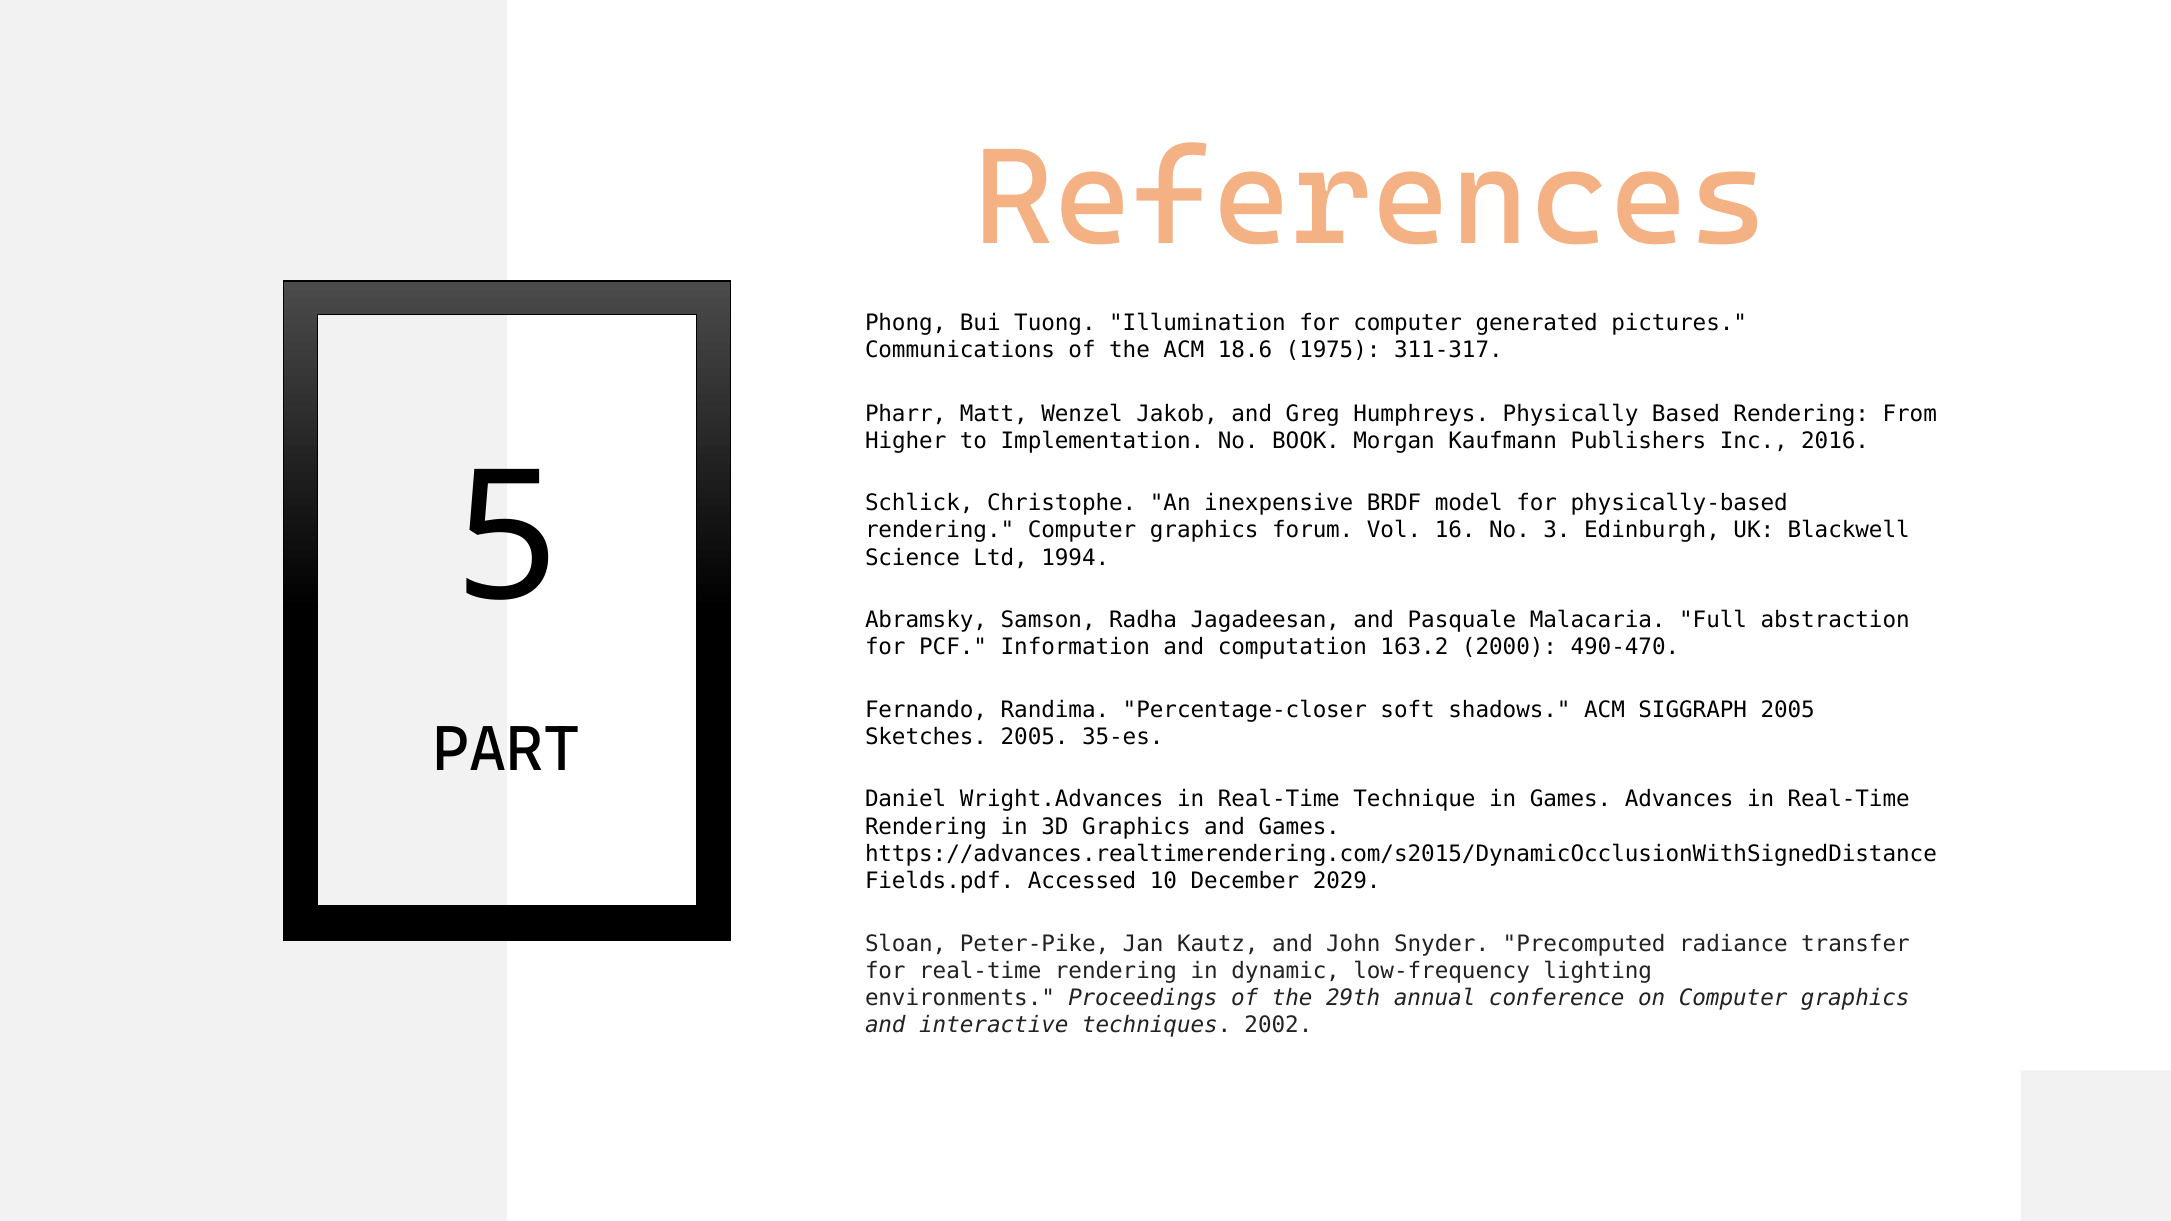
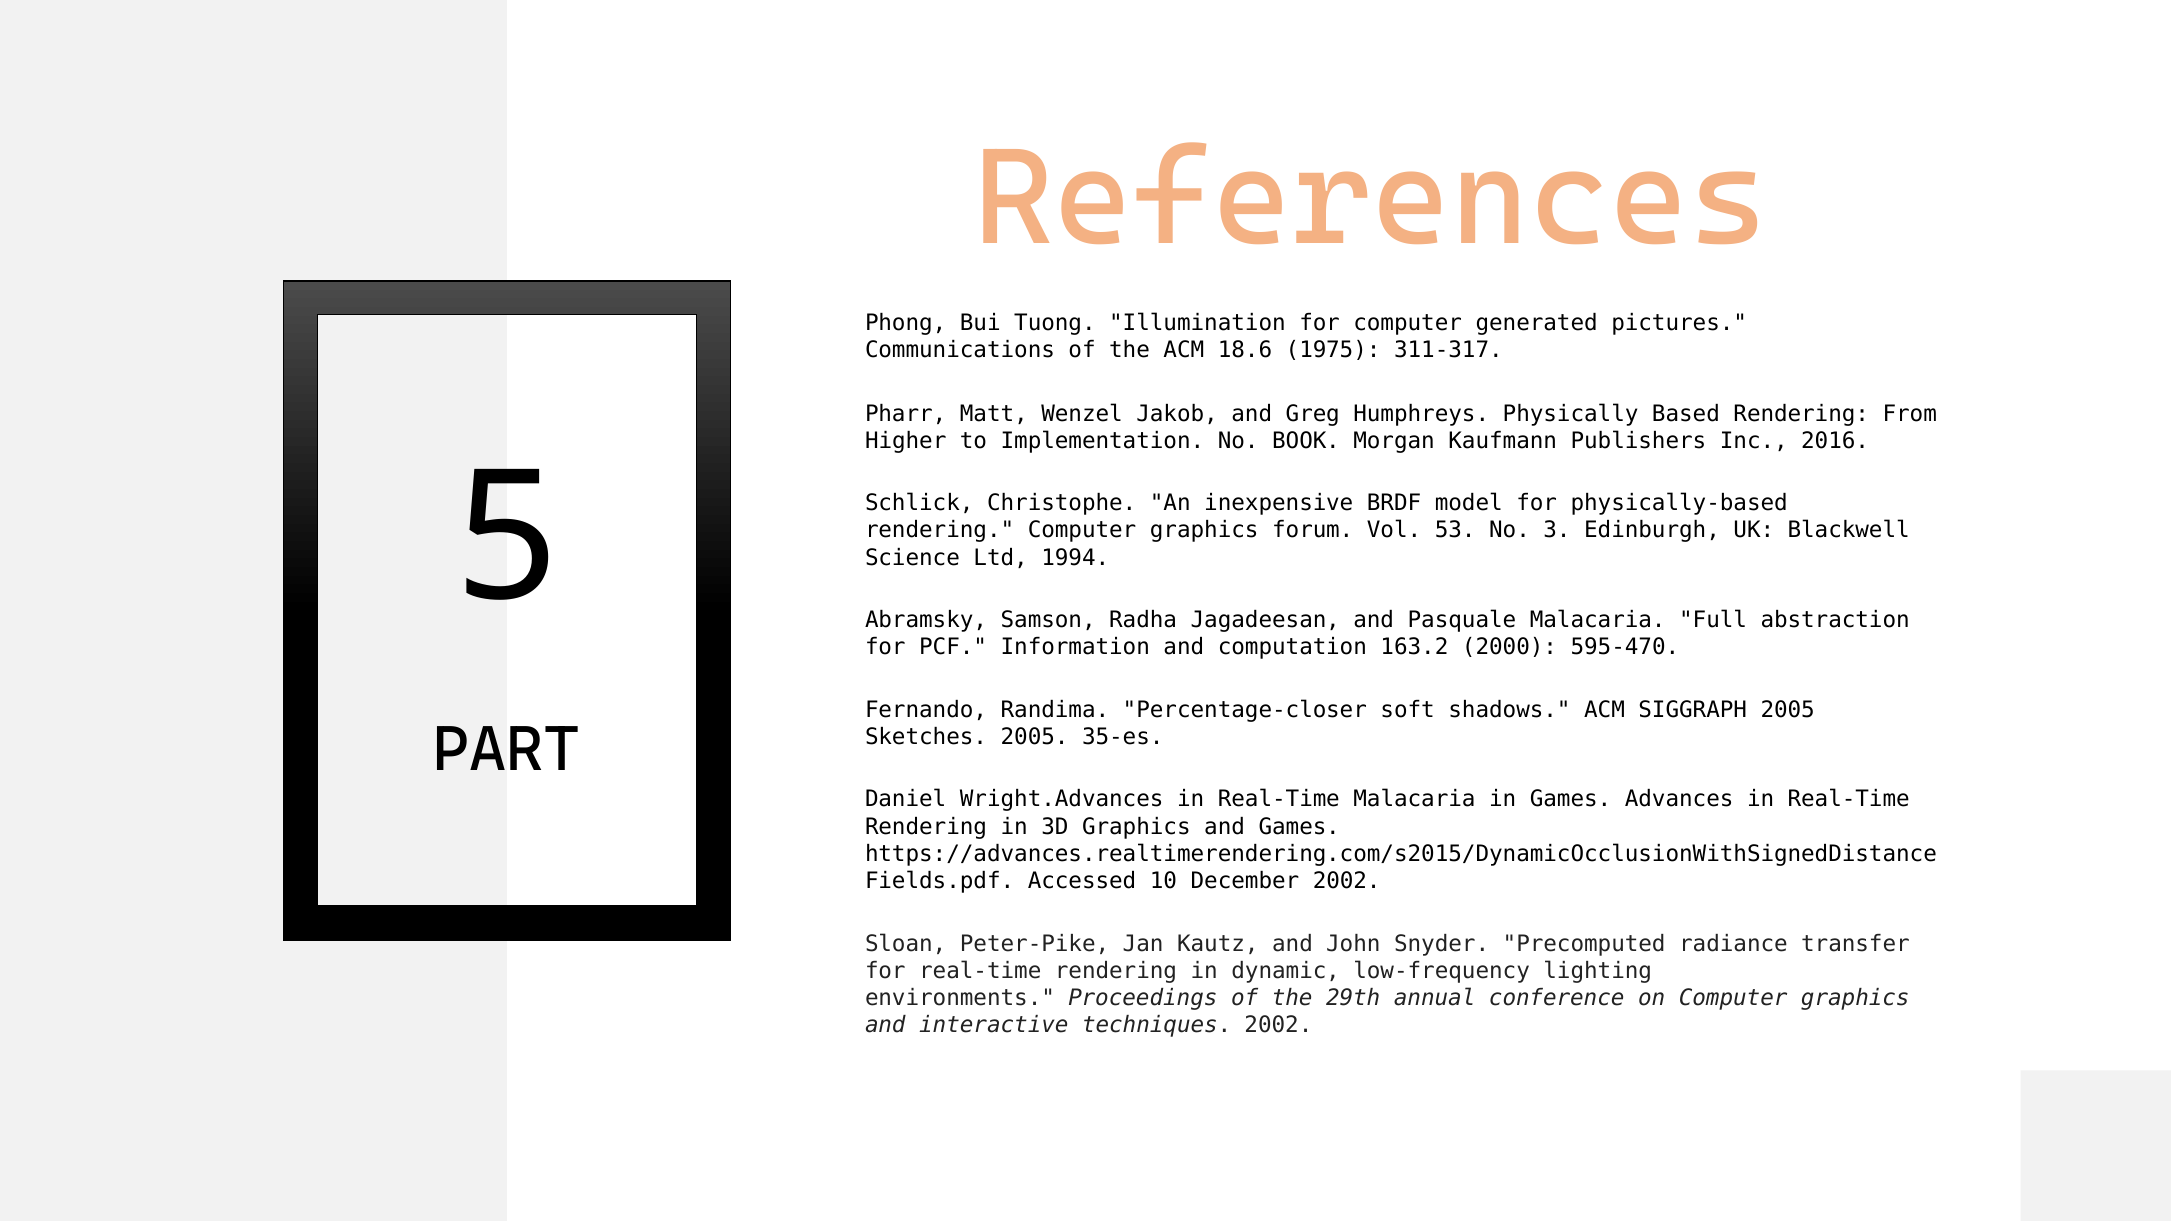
16: 16 -> 53 (1455, 531)
490-470: 490-470 -> 595-470 (1625, 648)
Real-Time Technique: Technique -> Malacaria (1414, 800)
December 2029: 2029 -> 2002 (1347, 881)
